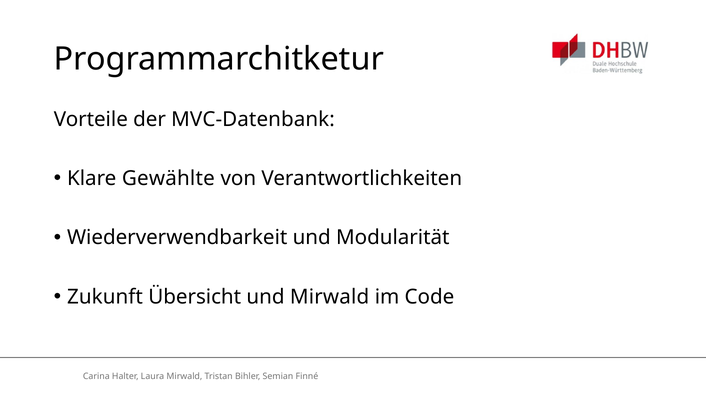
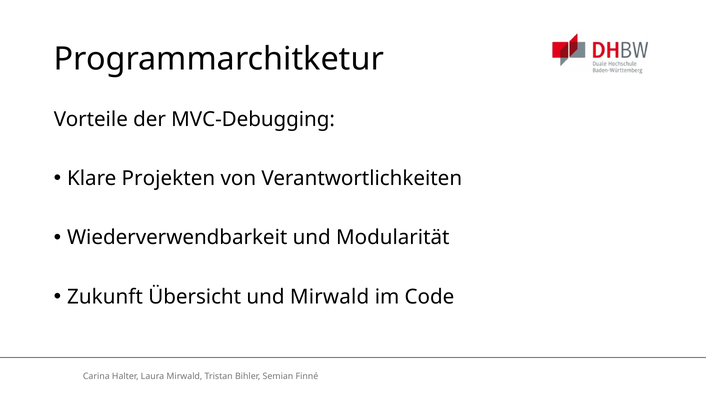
MVC-Datenbank: MVC-Datenbank -> MVC-Debugging (253, 119)
Gewählte: Gewählte -> Projekten (168, 179)
